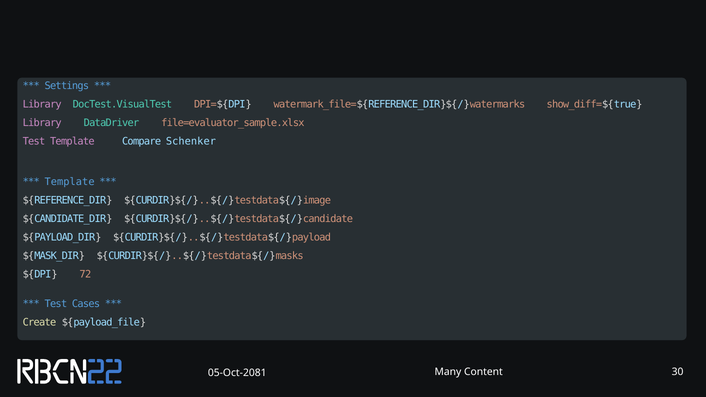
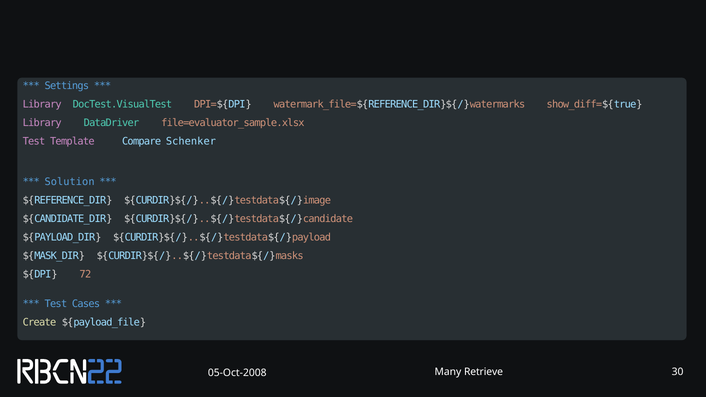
Template: Template -> Solution (70, 182)
Content: Content -> Retrieve (483, 372)
05-Oct-2081: 05-Oct-2081 -> 05-Oct-2008 (237, 373)
